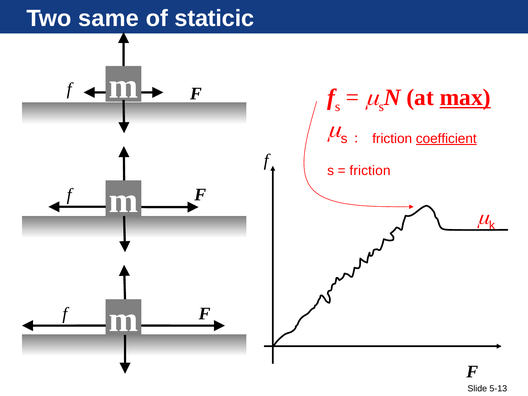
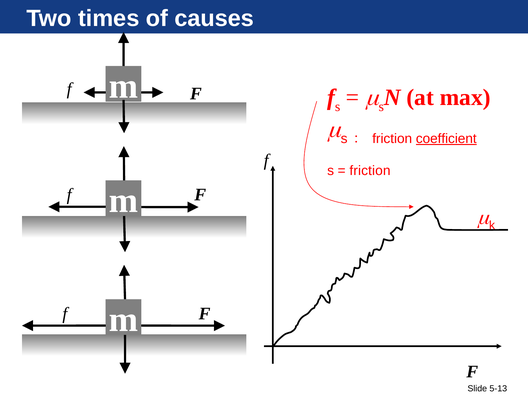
same: same -> times (109, 18)
staticic: staticic -> causes (214, 18)
max underline: present -> none (465, 98)
